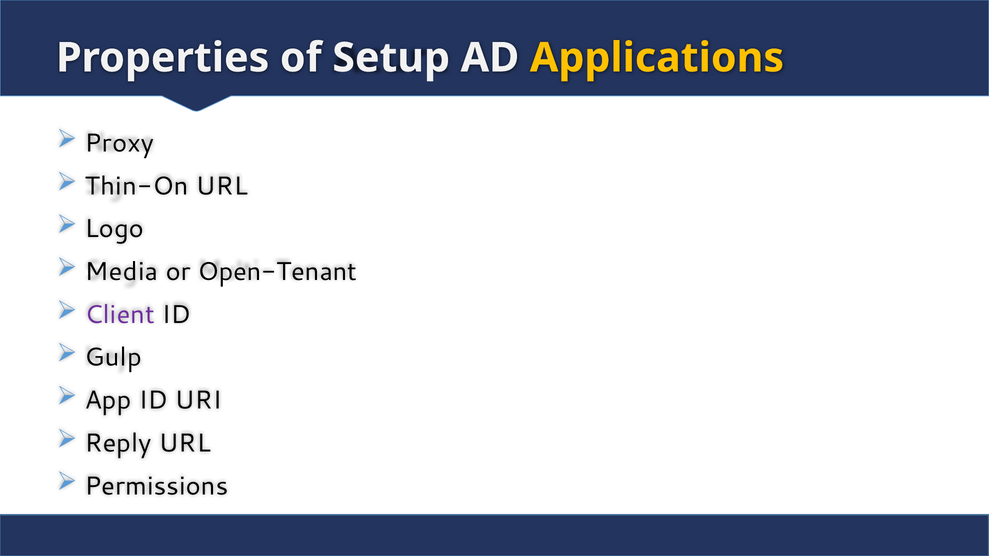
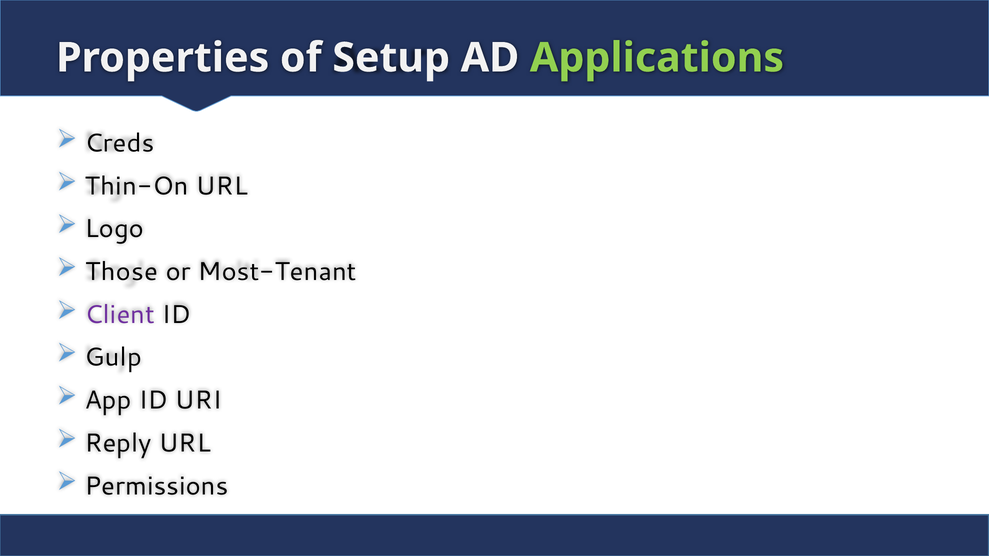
Applications colour: yellow -> light green (657, 58)
Proxy: Proxy -> Creds (120, 143)
Media: Media -> Those (122, 272)
Open-Tenant: Open-Tenant -> Most-Tenant (277, 272)
